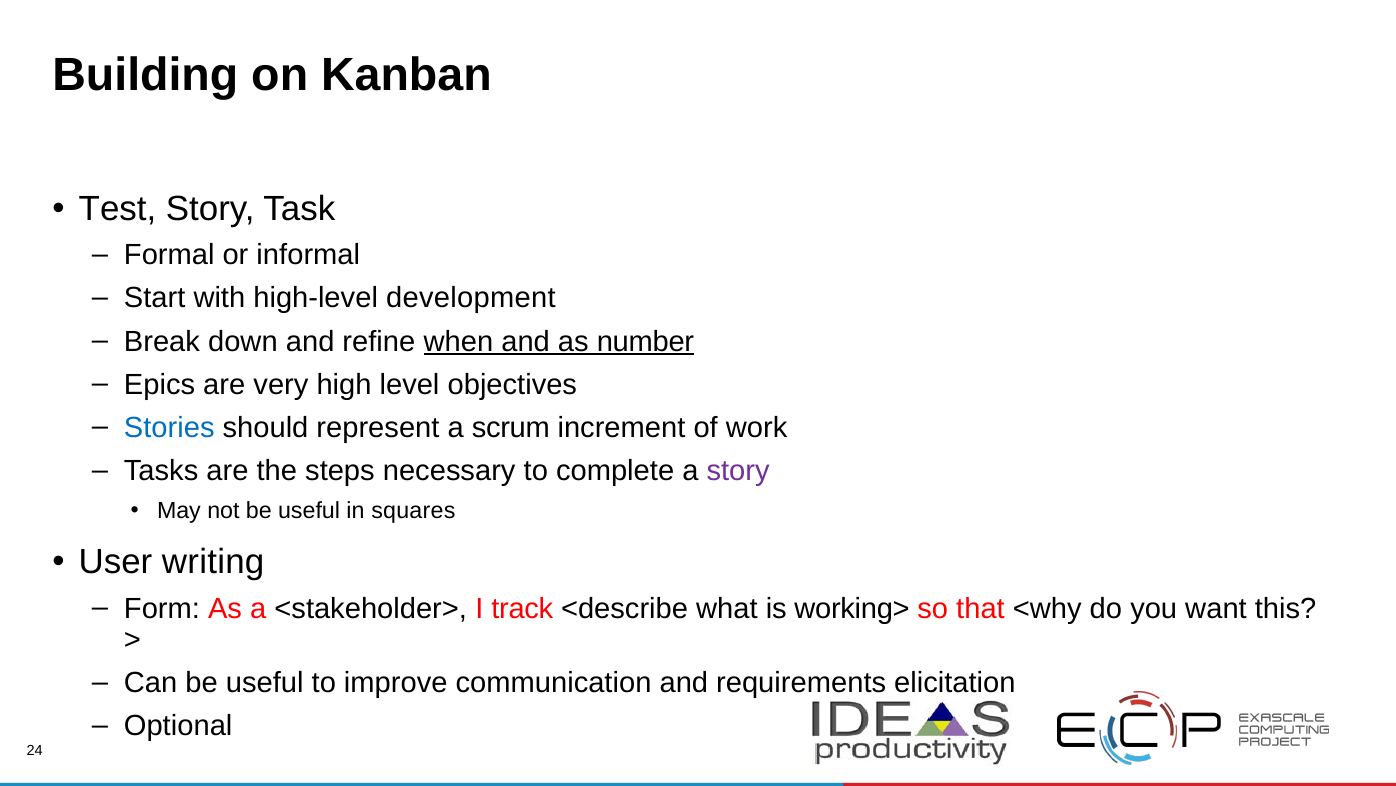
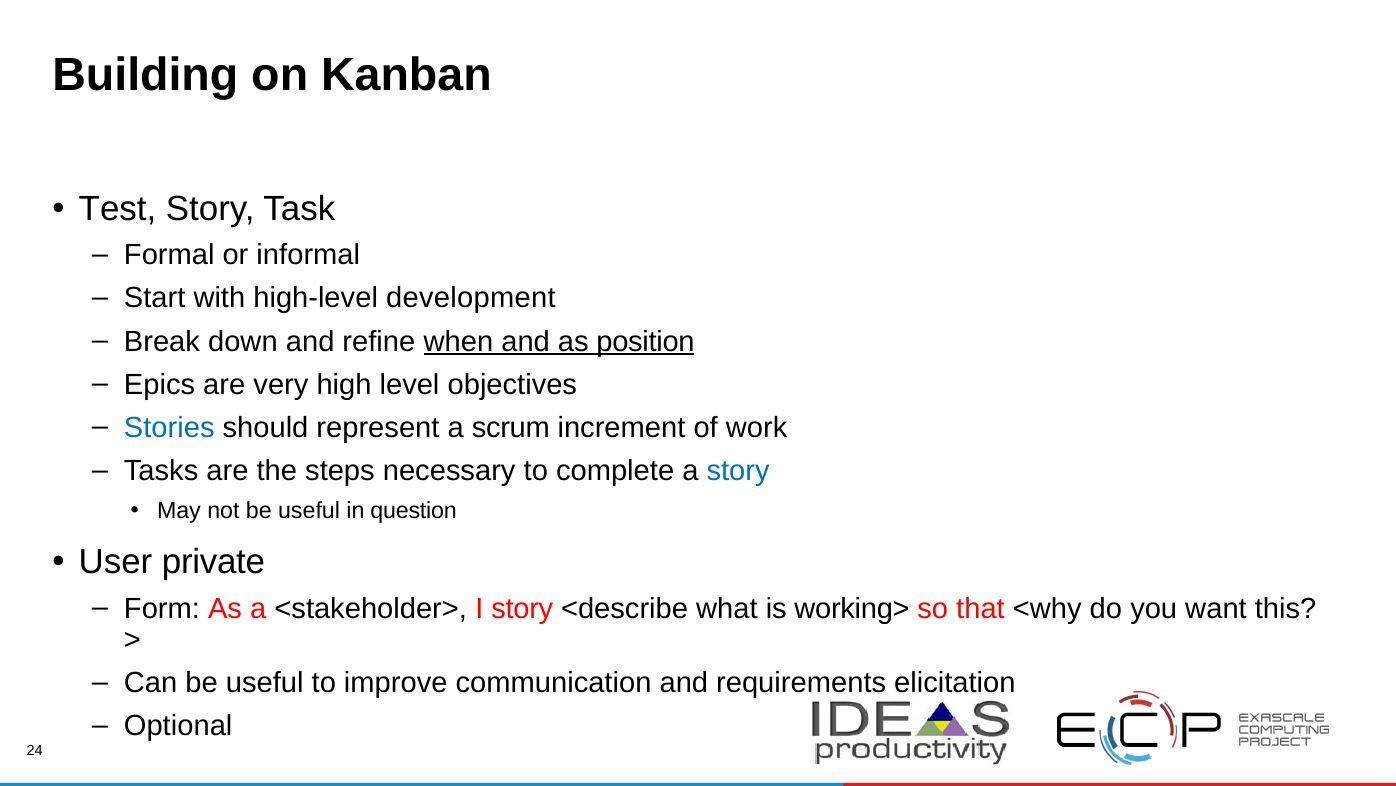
number: number -> position (646, 341)
story colour: purple -> blue (738, 470)
squares: squares -> question (414, 510)
writing: writing -> private (213, 562)
I track: track -> story (522, 608)
